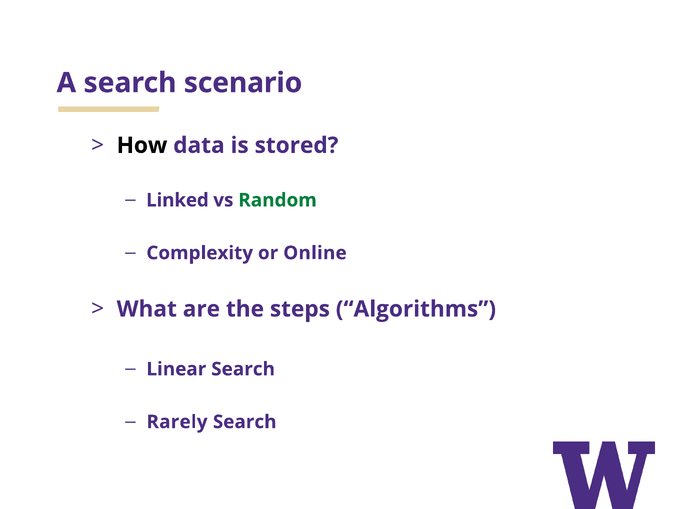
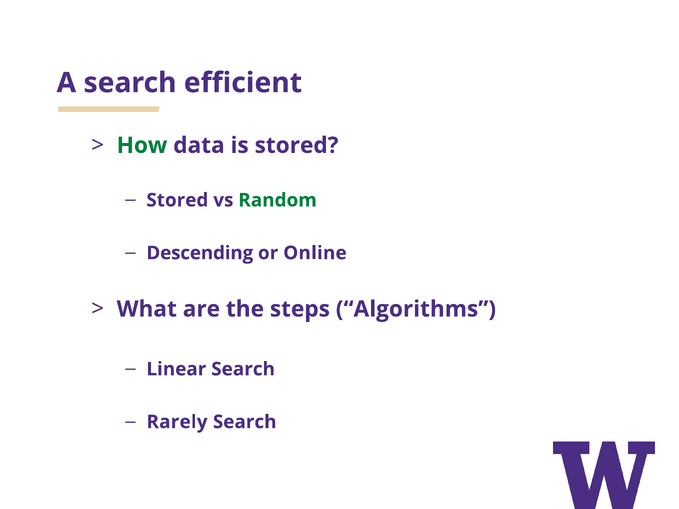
scenario: scenario -> efficient (243, 83)
How colour: black -> green (142, 145)
Linked: Linked -> Stored (177, 200)
Complexity: Complexity -> Descending (200, 253)
